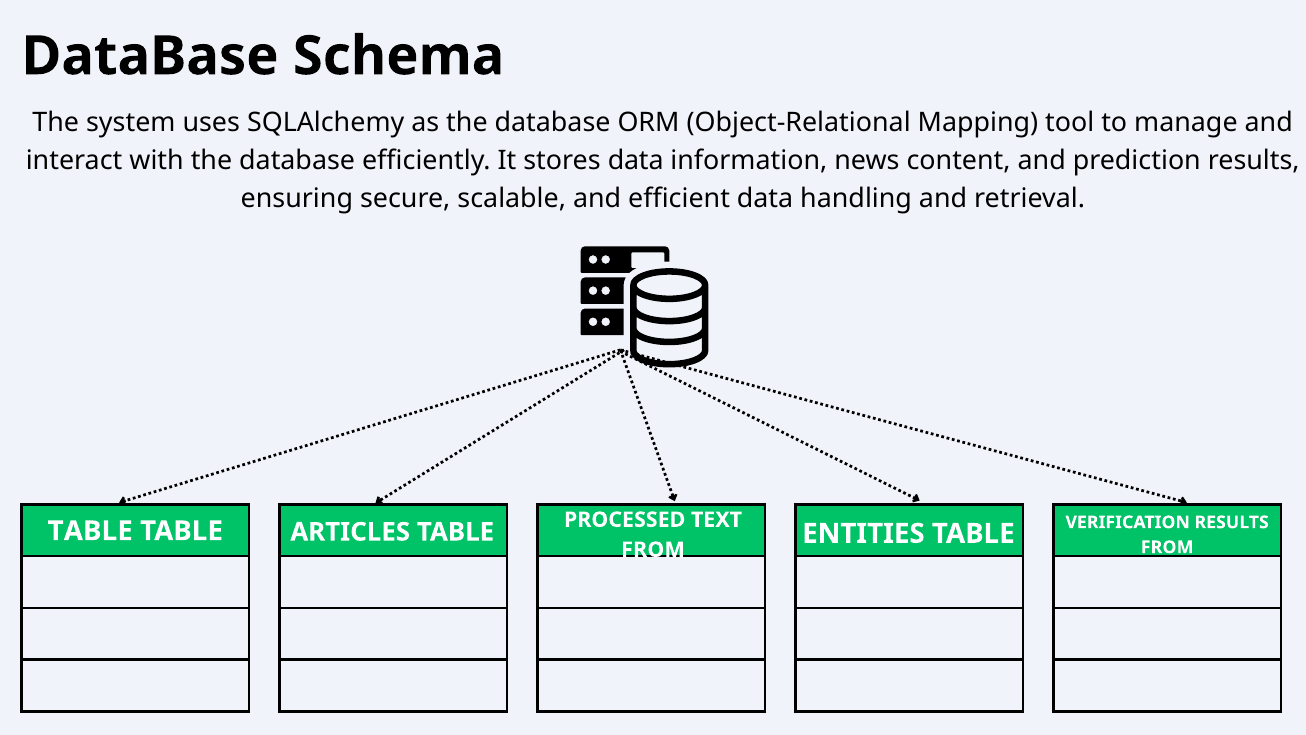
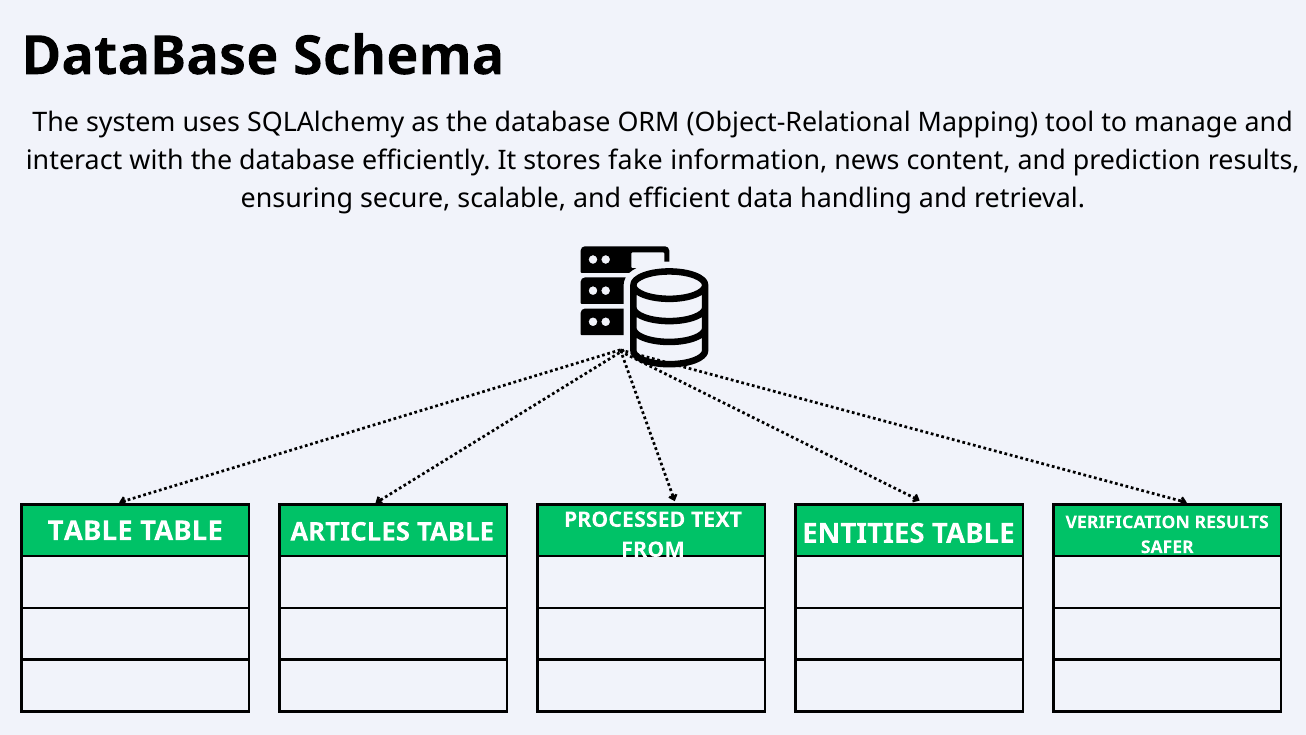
stores data: data -> fake (635, 160)
FROM: FROM -> SAFER (1167, 547)
